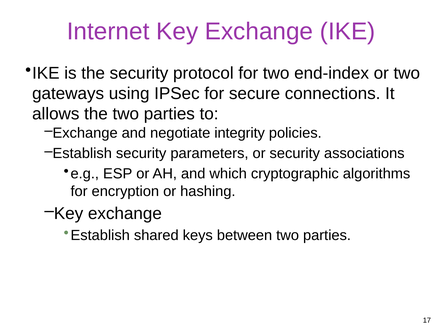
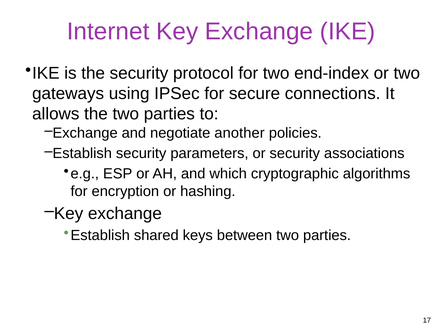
integrity: integrity -> another (240, 133)
